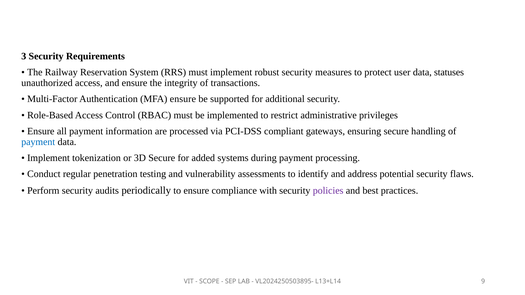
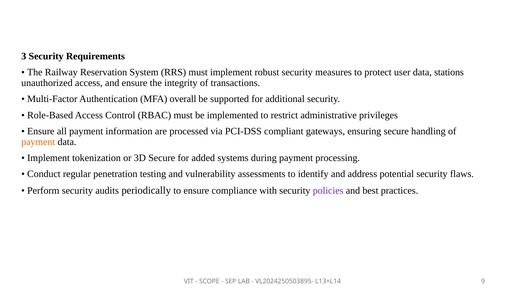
statuses: statuses -> stations (449, 72)
MFA ensure: ensure -> overall (183, 99)
payment colour: blue -> orange (38, 142)
